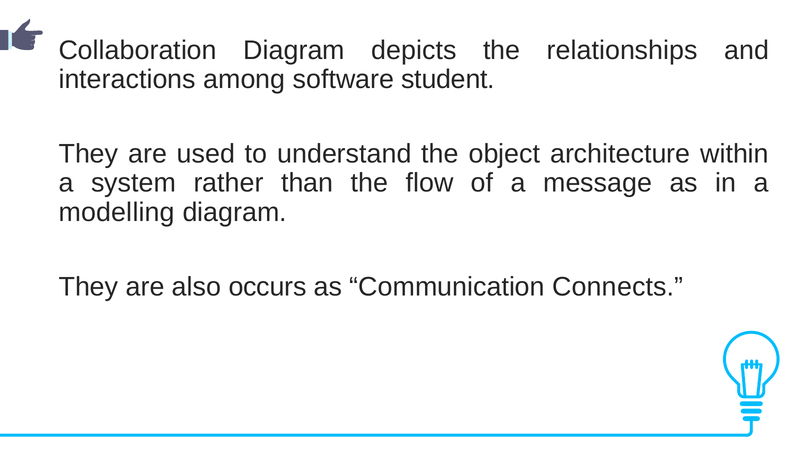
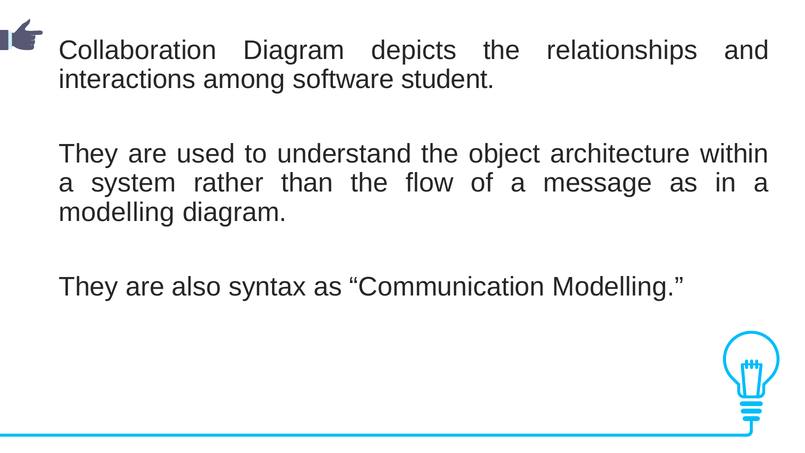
occurs: occurs -> syntax (267, 287)
Communication Connects: Connects -> Modelling (618, 287)
